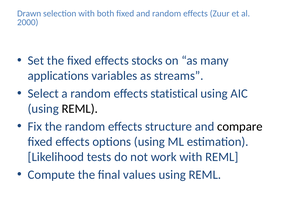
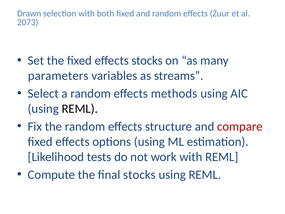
2000: 2000 -> 2073 (28, 22)
applications: applications -> parameters (58, 76)
statistical: statistical -> methods (174, 93)
compare colour: black -> red (240, 126)
final values: values -> stocks (139, 174)
